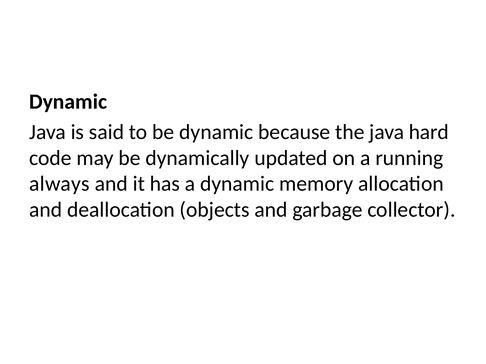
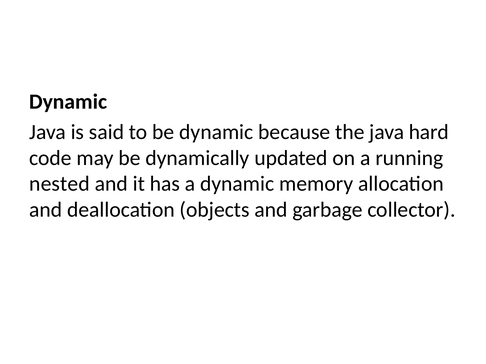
always: always -> nested (59, 184)
